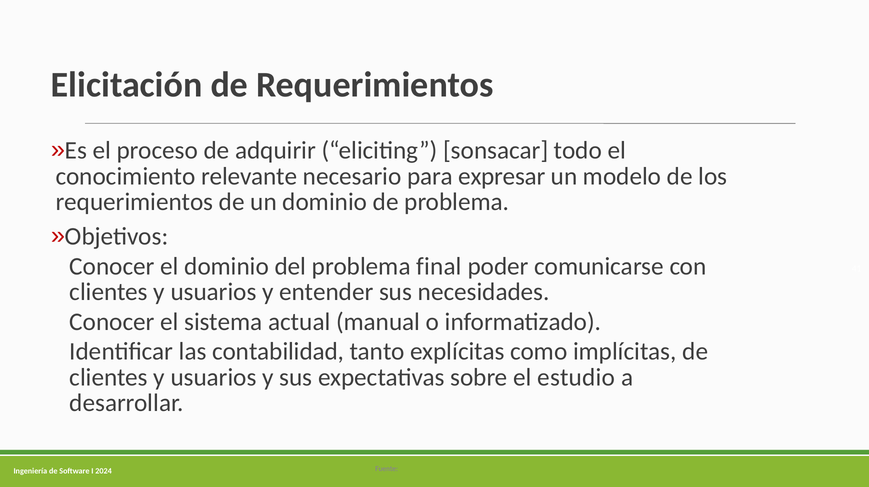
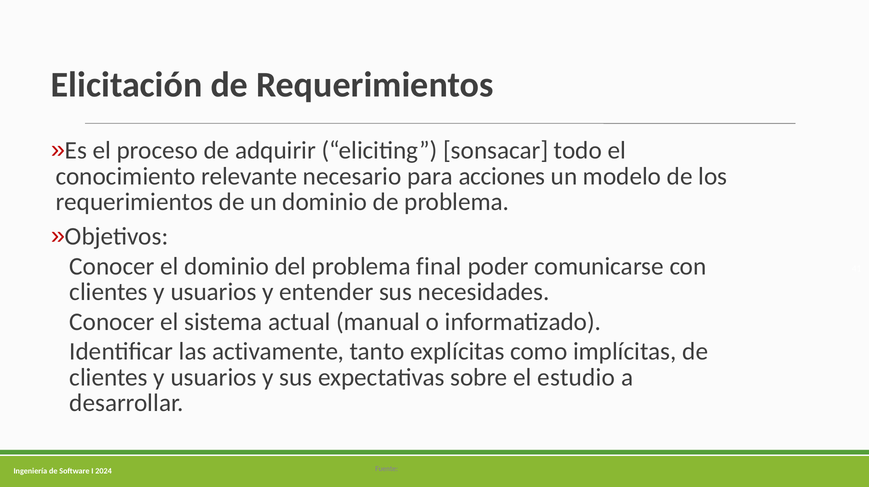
expresar: expresar -> acciones (502, 176)
contabilidad: contabilidad -> activamente (278, 351)
